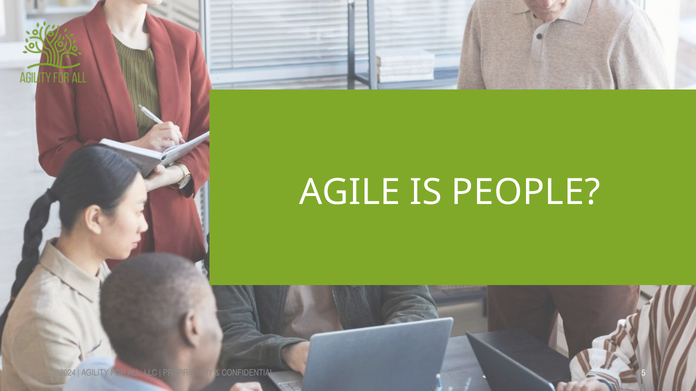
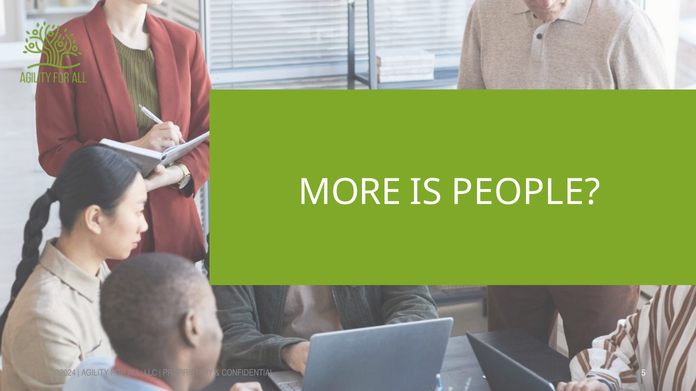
AGILE: AGILE -> MORE (350, 192)
